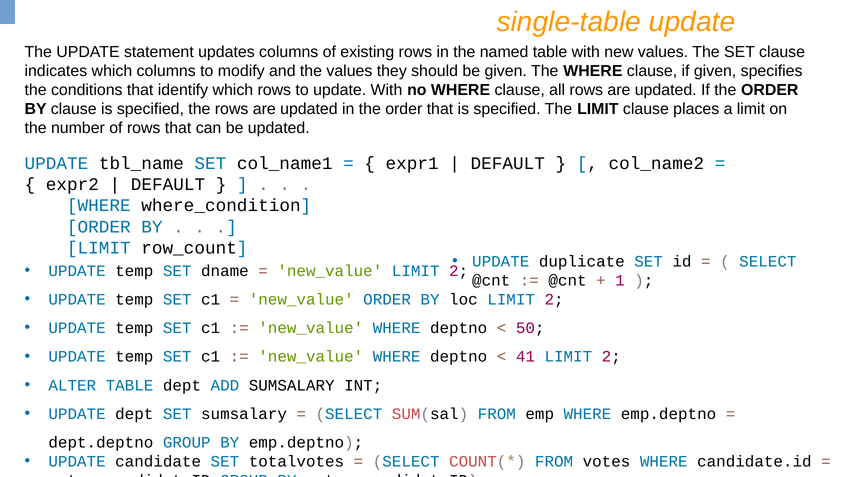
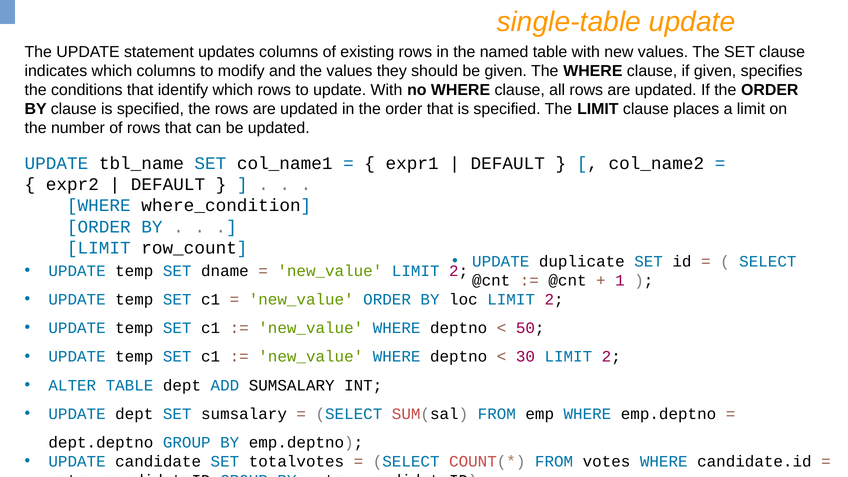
41: 41 -> 30 (525, 357)
